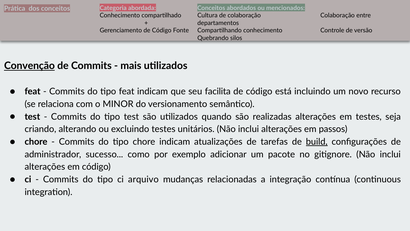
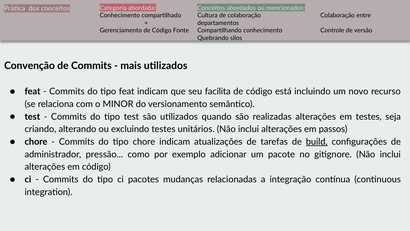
Convenção underline: present -> none (29, 66)
sucesso: sucesso -> pressão (104, 154)
arquivo: arquivo -> pacotes (143, 179)
